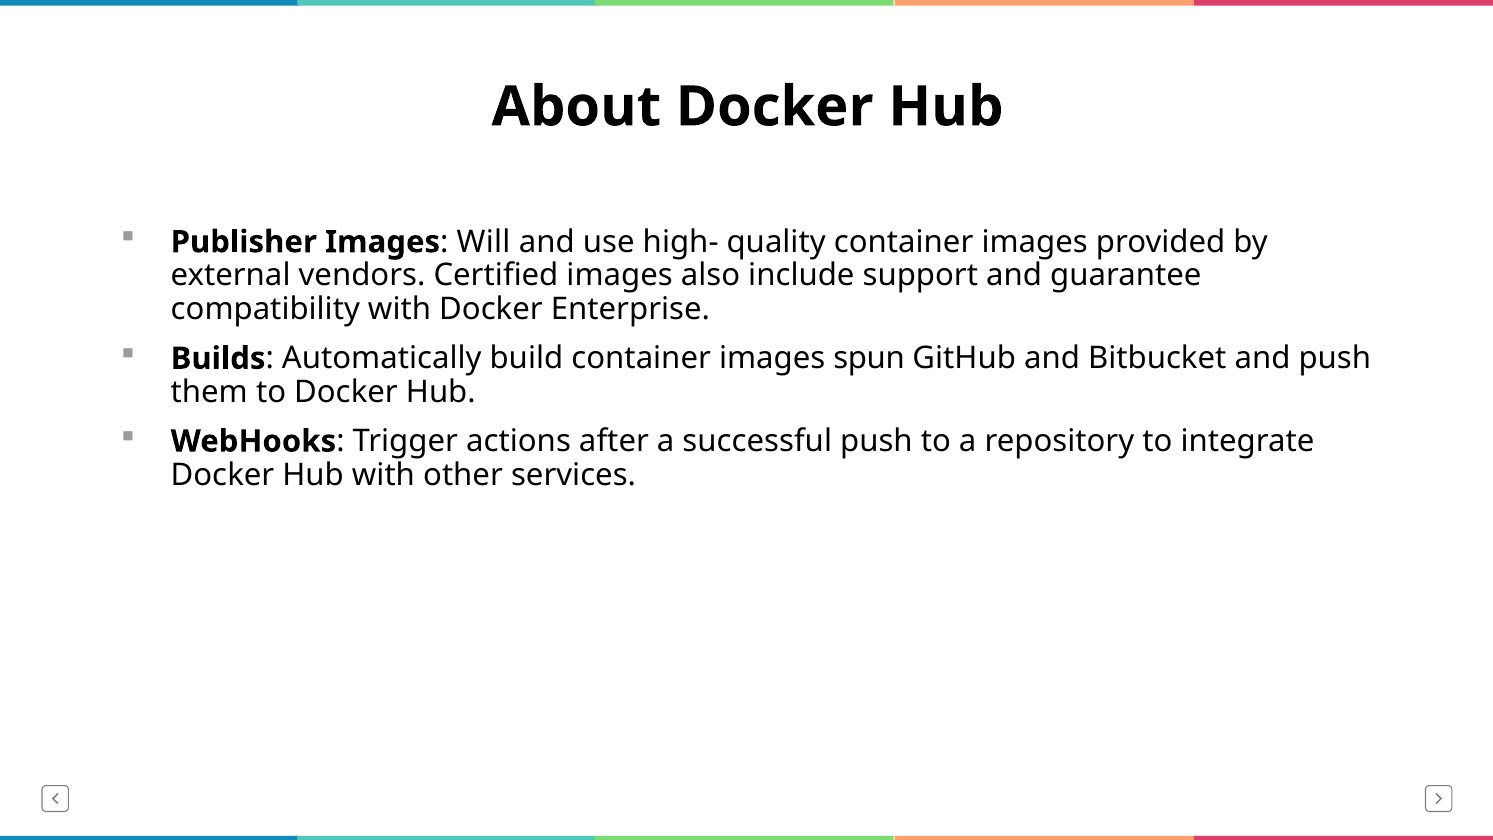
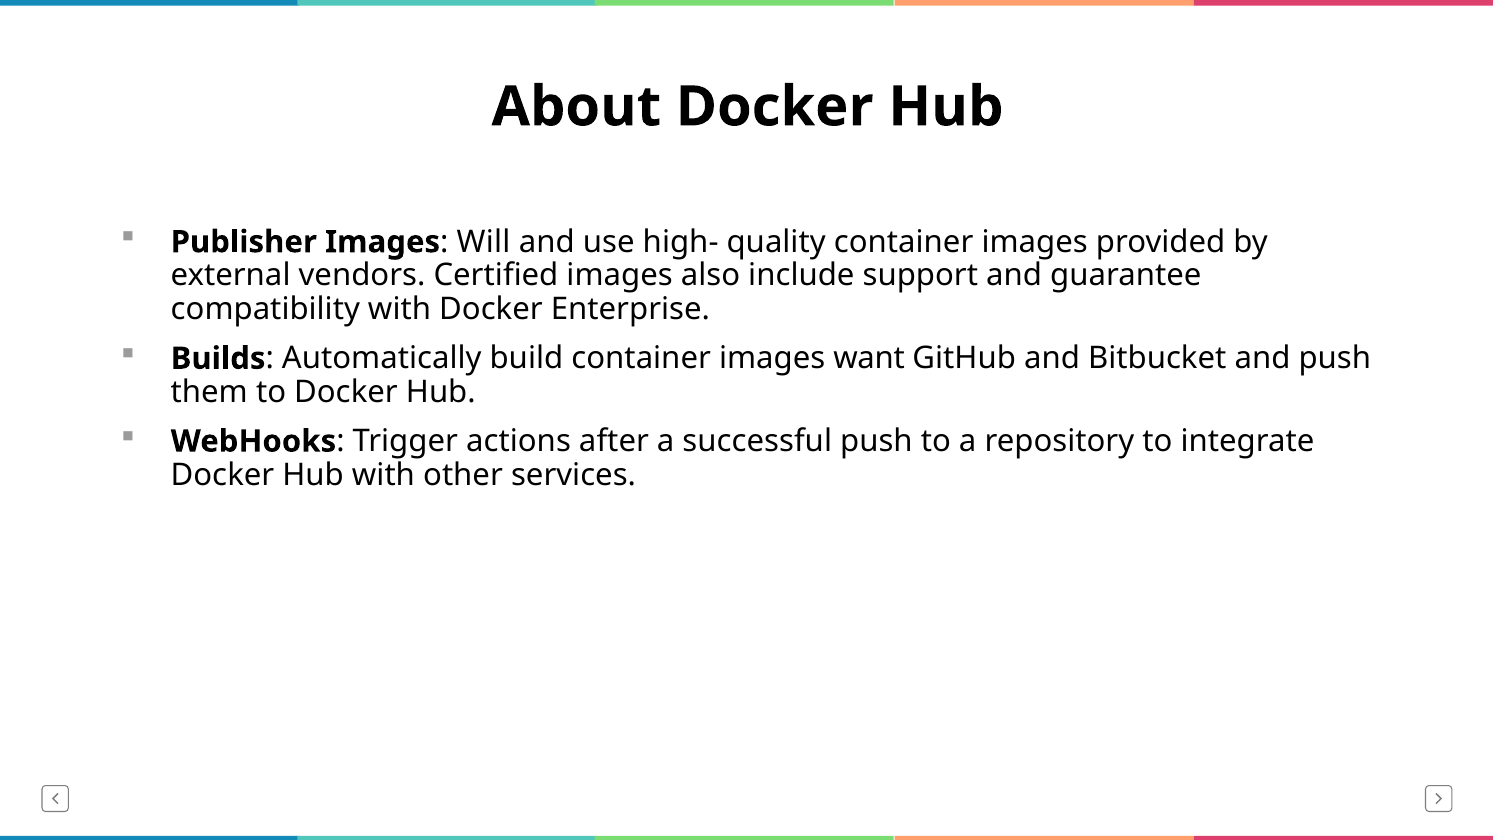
spun: spun -> want (869, 358)
